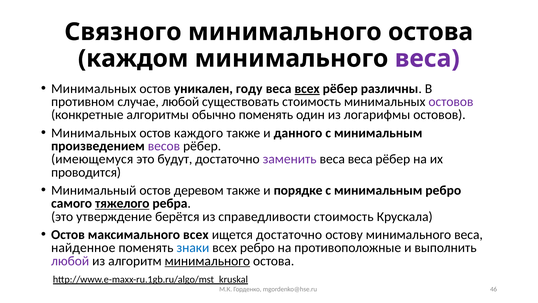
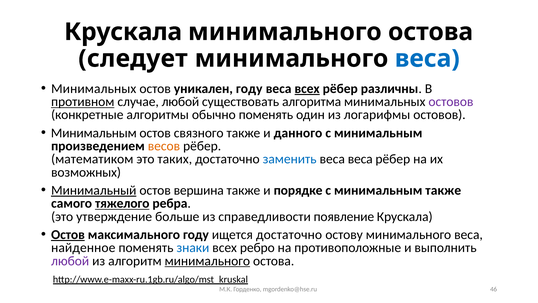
Связного: Связного -> Крускала (123, 32)
каждом: каждом -> следует (133, 59)
веса colour: purple -> blue (427, 59)
противном underline: none -> present (83, 102)
существовать стоимость: стоимость -> алгоритма (312, 102)
Минимальных: Минимальных -> Минимальным (94, 133)
каждого: каждого -> связного (199, 133)
весов colour: purple -> orange (164, 146)
имеющемуся: имеющемуся -> математиком (92, 159)
будут: будут -> таких (175, 159)
заменить colour: purple -> blue (290, 159)
проводится: проводится -> возможных (86, 172)
Минимальный underline: none -> present (94, 190)
деревом: деревом -> вершина (199, 190)
минимальным ребро: ребро -> также (443, 190)
берётся: берётся -> больше (177, 216)
справедливости стоимость: стоимость -> появление (344, 216)
Остов underline: none -> present (68, 234)
максимального всех: всех -> году (196, 234)
